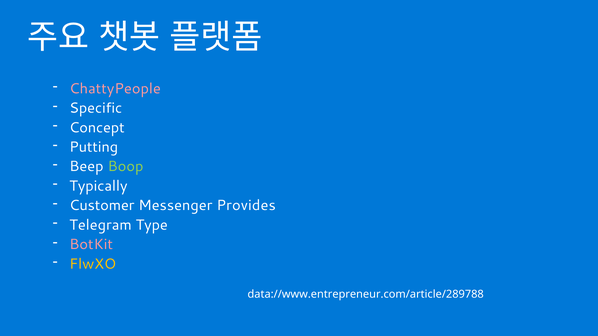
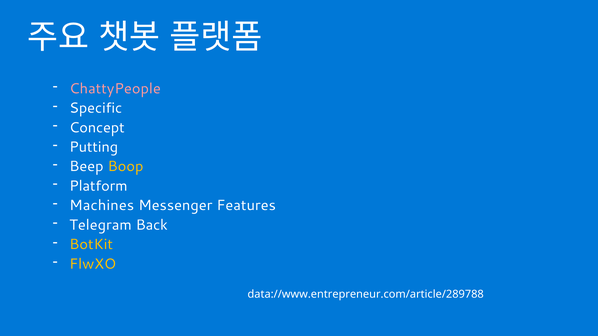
Boop colour: light green -> yellow (125, 167)
Typically: Typically -> Platform (98, 186)
Customer: Customer -> Machines (102, 206)
Provides: Provides -> Features (246, 206)
Type: Type -> Back (152, 225)
BotKit colour: pink -> yellow (91, 245)
